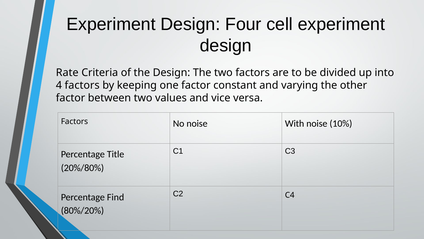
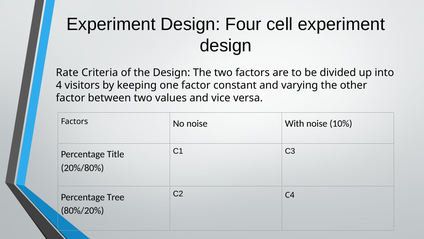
4 factors: factors -> visitors (82, 85)
Find: Find -> Tree (116, 197)
